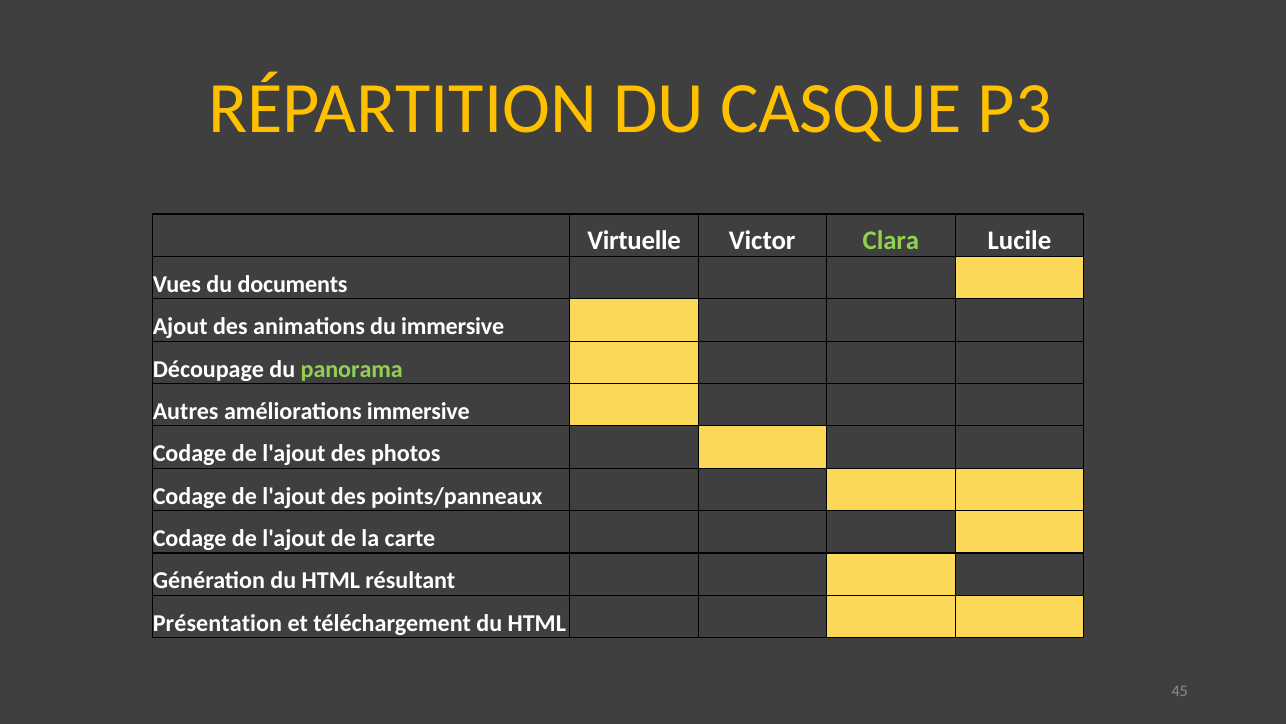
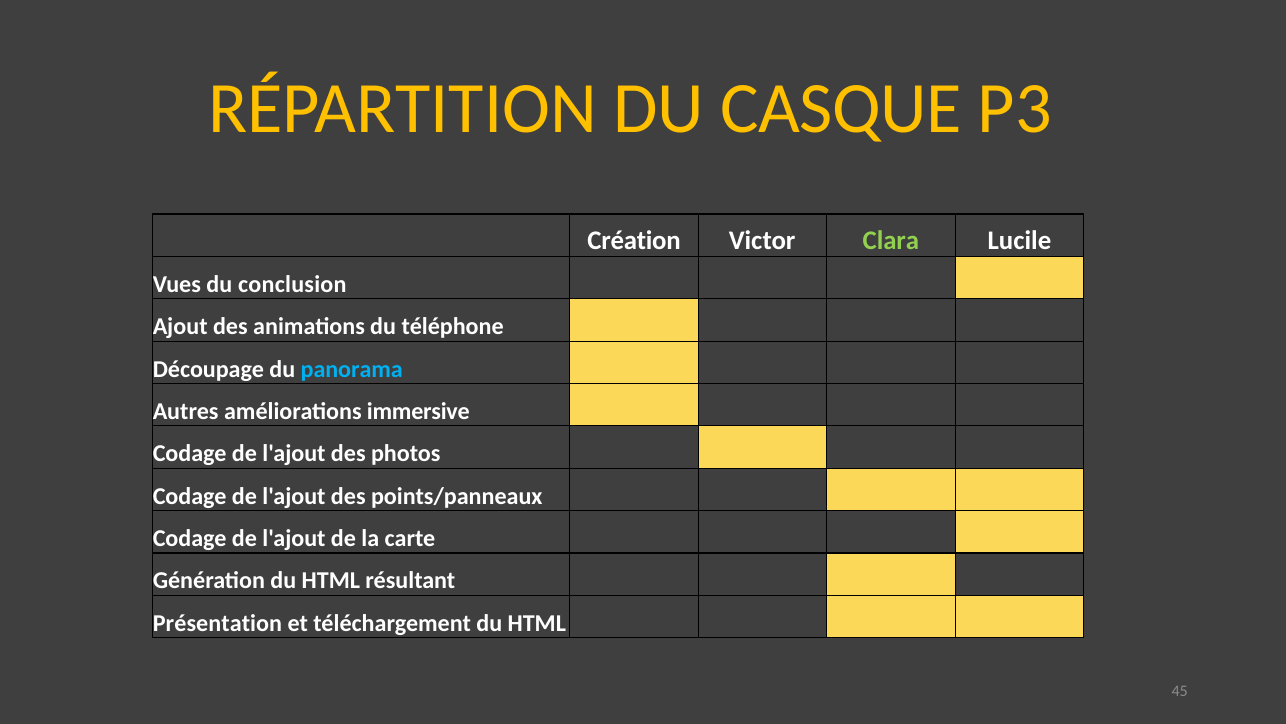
Virtuelle: Virtuelle -> Création (634, 240)
documents: documents -> conclusion (292, 284)
du immersive: immersive -> téléphone (453, 326)
panorama colour: light green -> light blue (352, 369)
